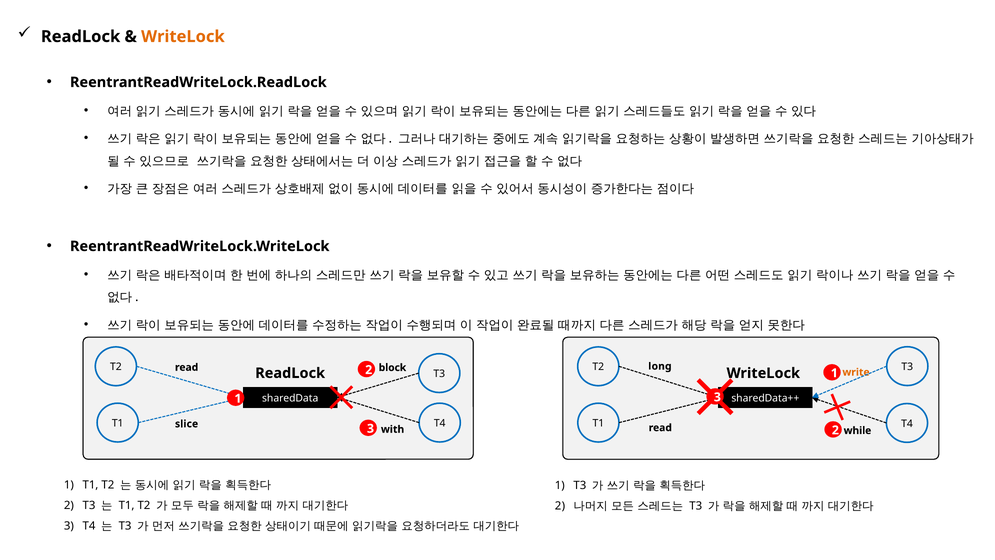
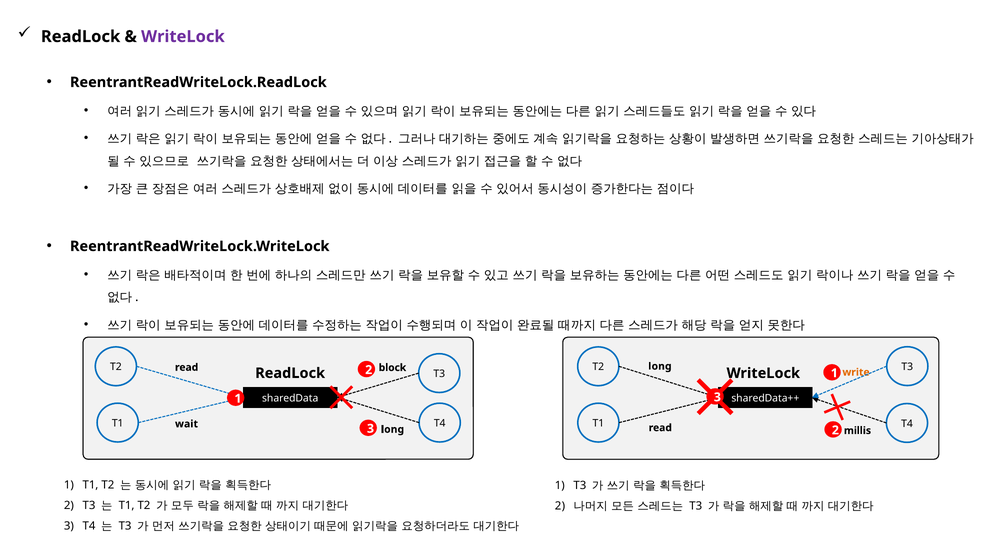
WriteLock colour: orange -> purple (183, 37)
slice: slice -> wait (187, 424)
with: with -> long (393, 429)
while: while -> millis (857, 430)
